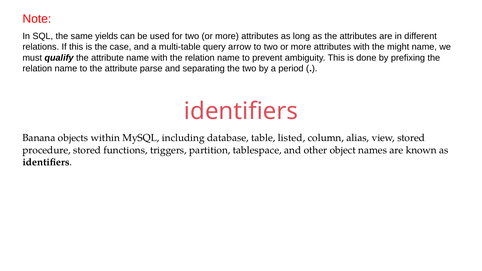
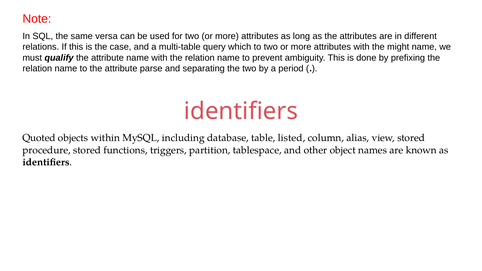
yields: yields -> versa (106, 36)
arrow: arrow -> which (240, 47)
Banana: Banana -> Quoted (39, 138)
